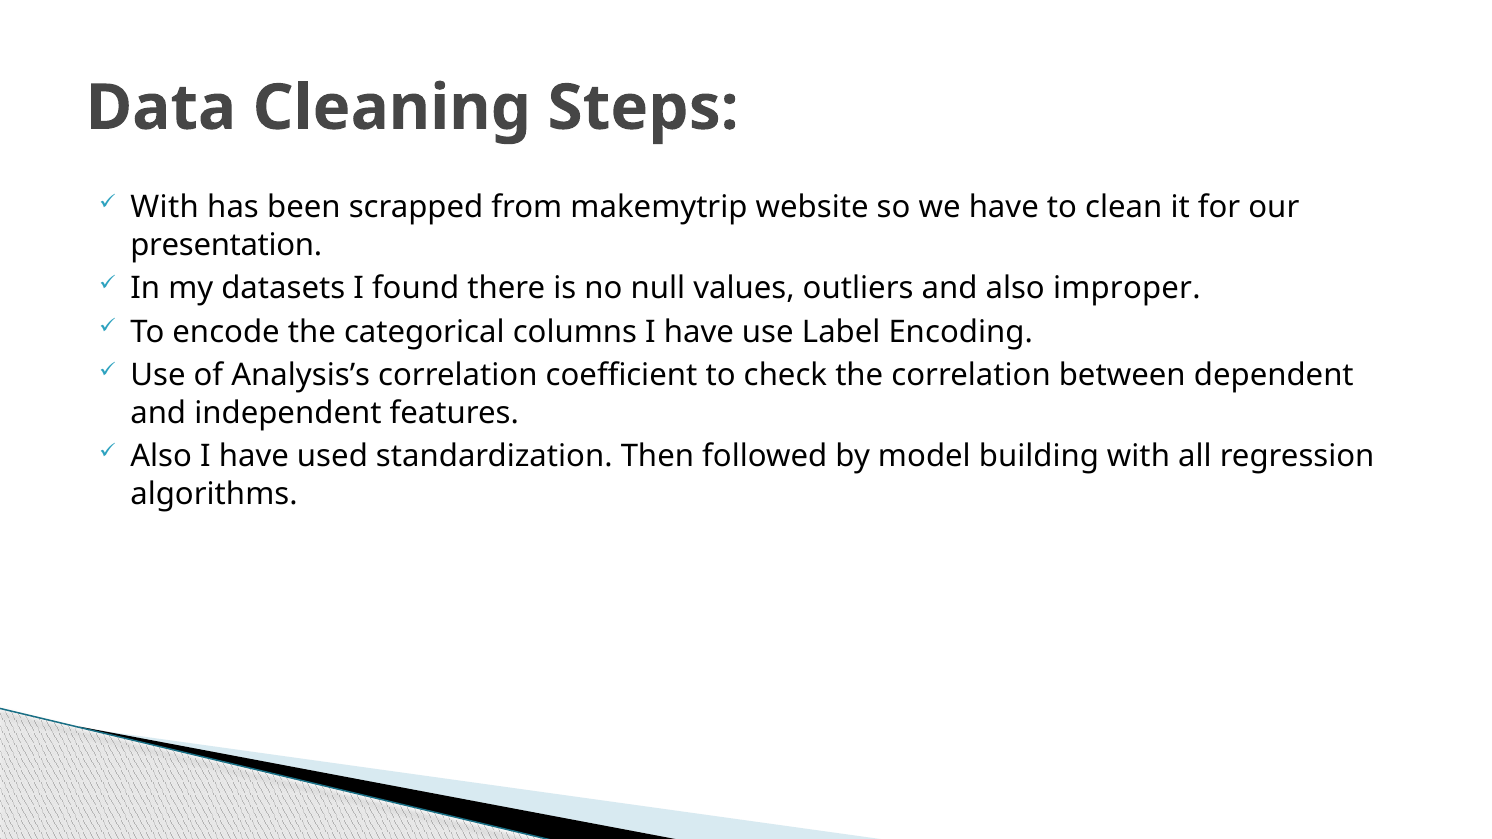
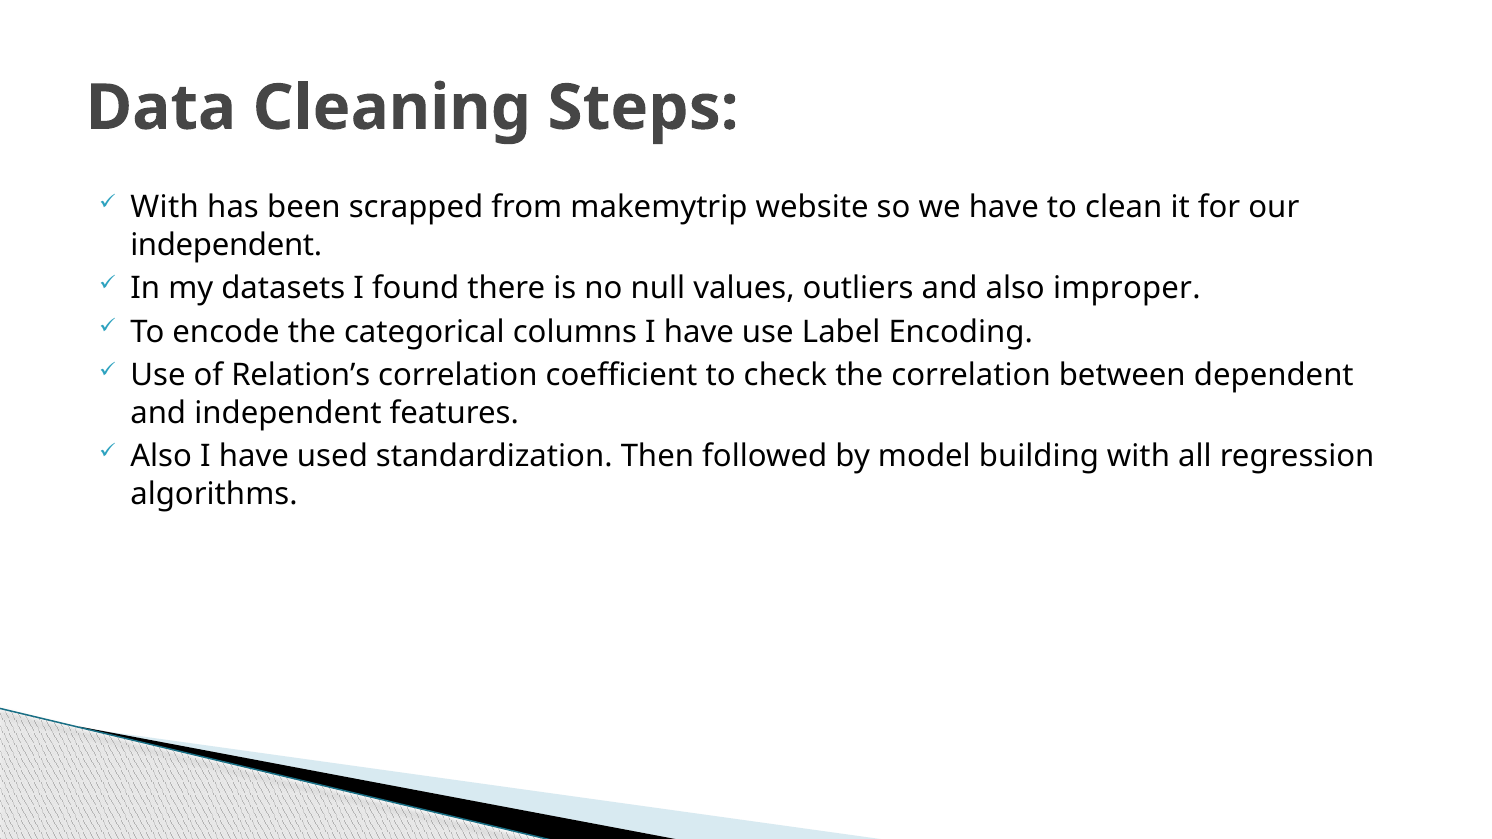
presentation: presentation -> independent (226, 245)
Analysis’s: Analysis’s -> Relation’s (301, 376)
